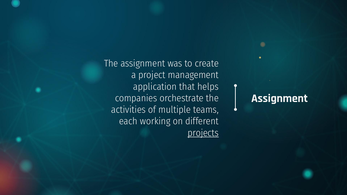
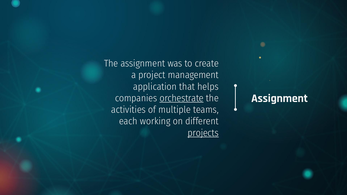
orchestrate underline: none -> present (182, 98)
